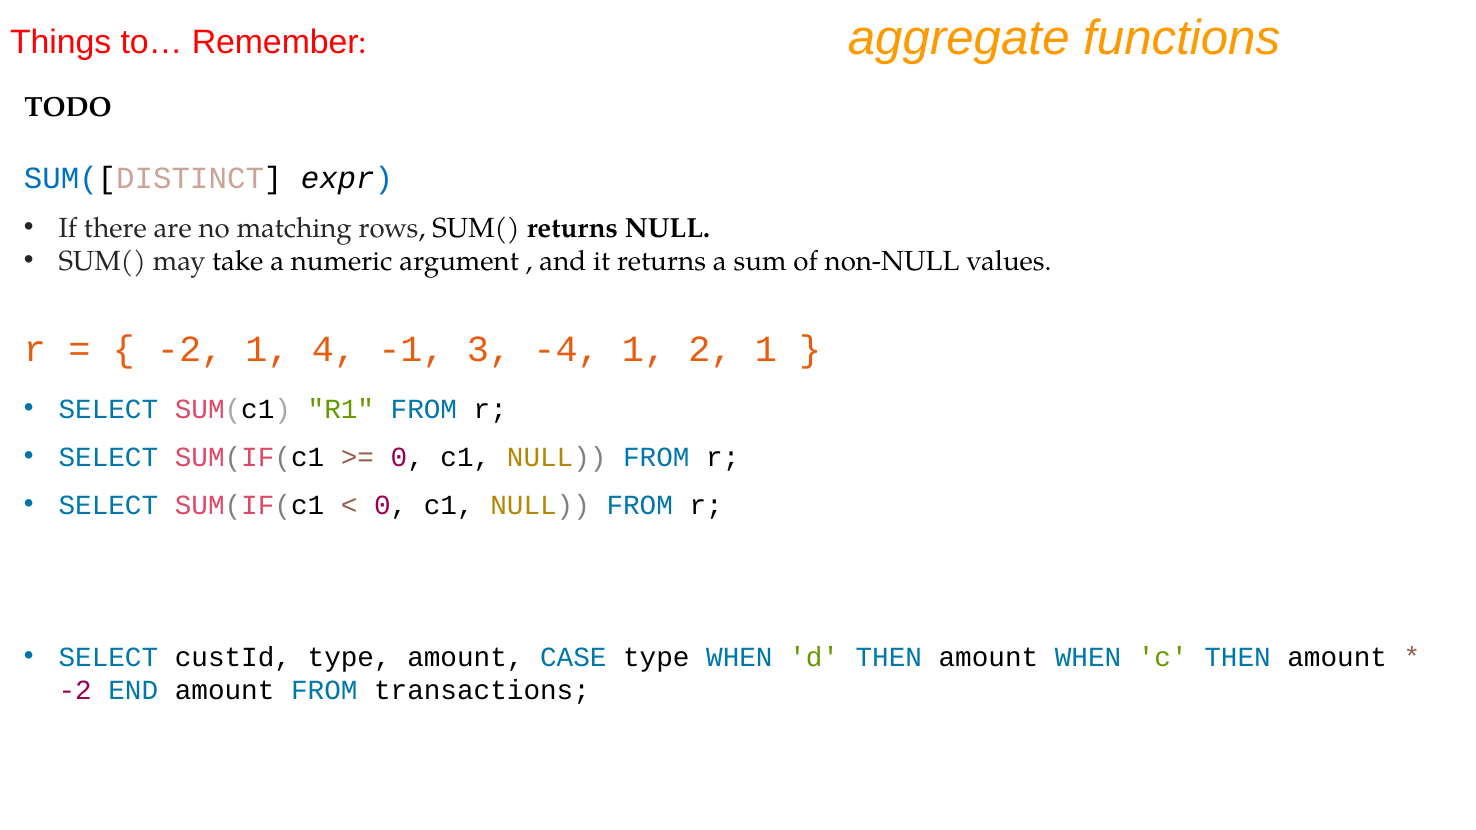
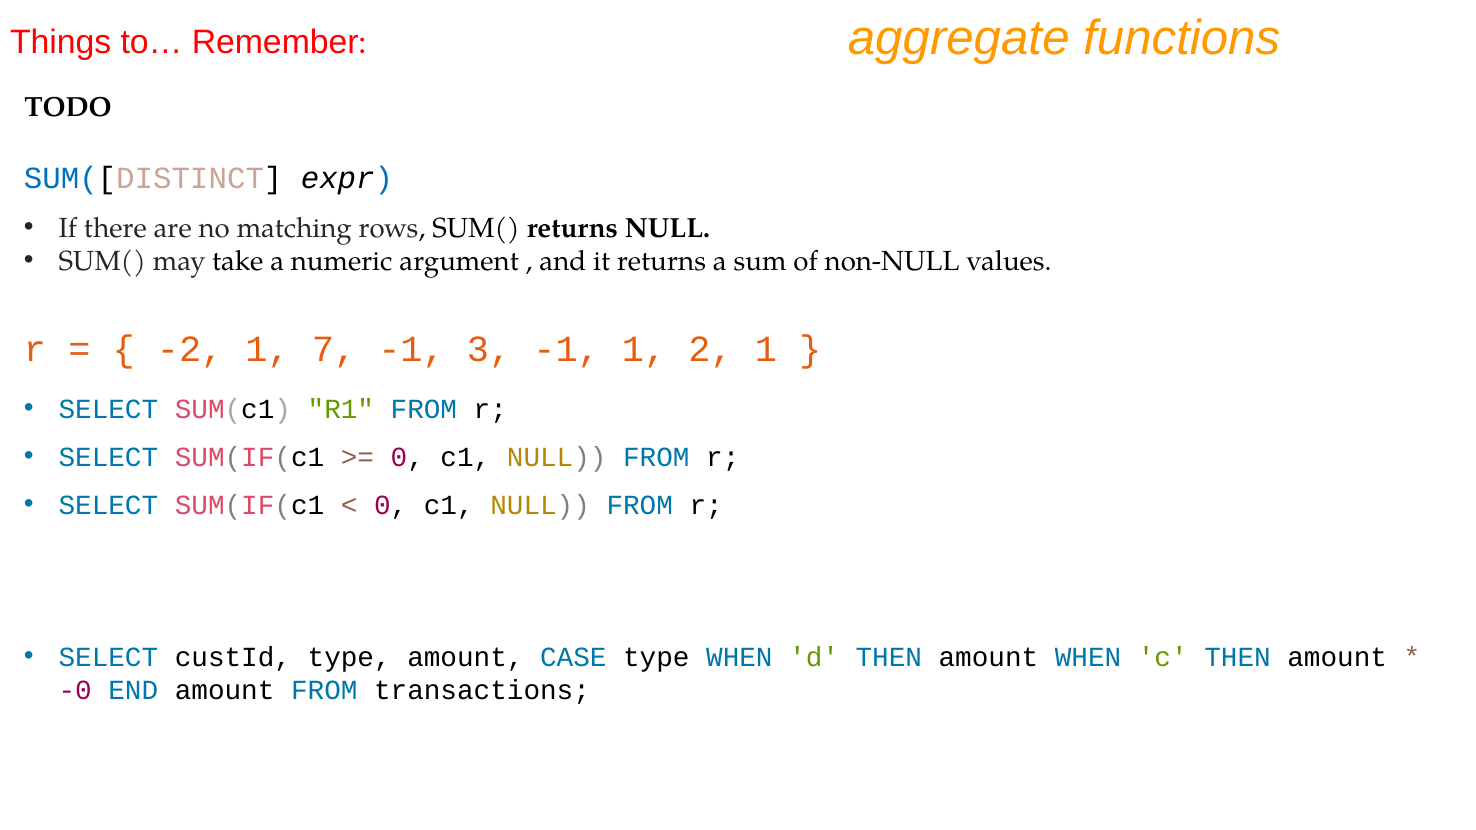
4: 4 -> 7 (334, 349)
3 -4: -4 -> -1 (567, 349)
-2: -2 -> -0 (75, 690)
